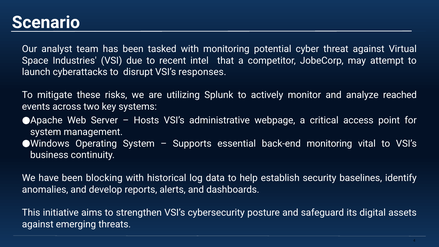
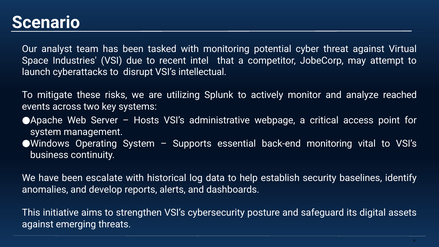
responses: responses -> intellectual (202, 72)
blocking: blocking -> escalate (104, 178)
